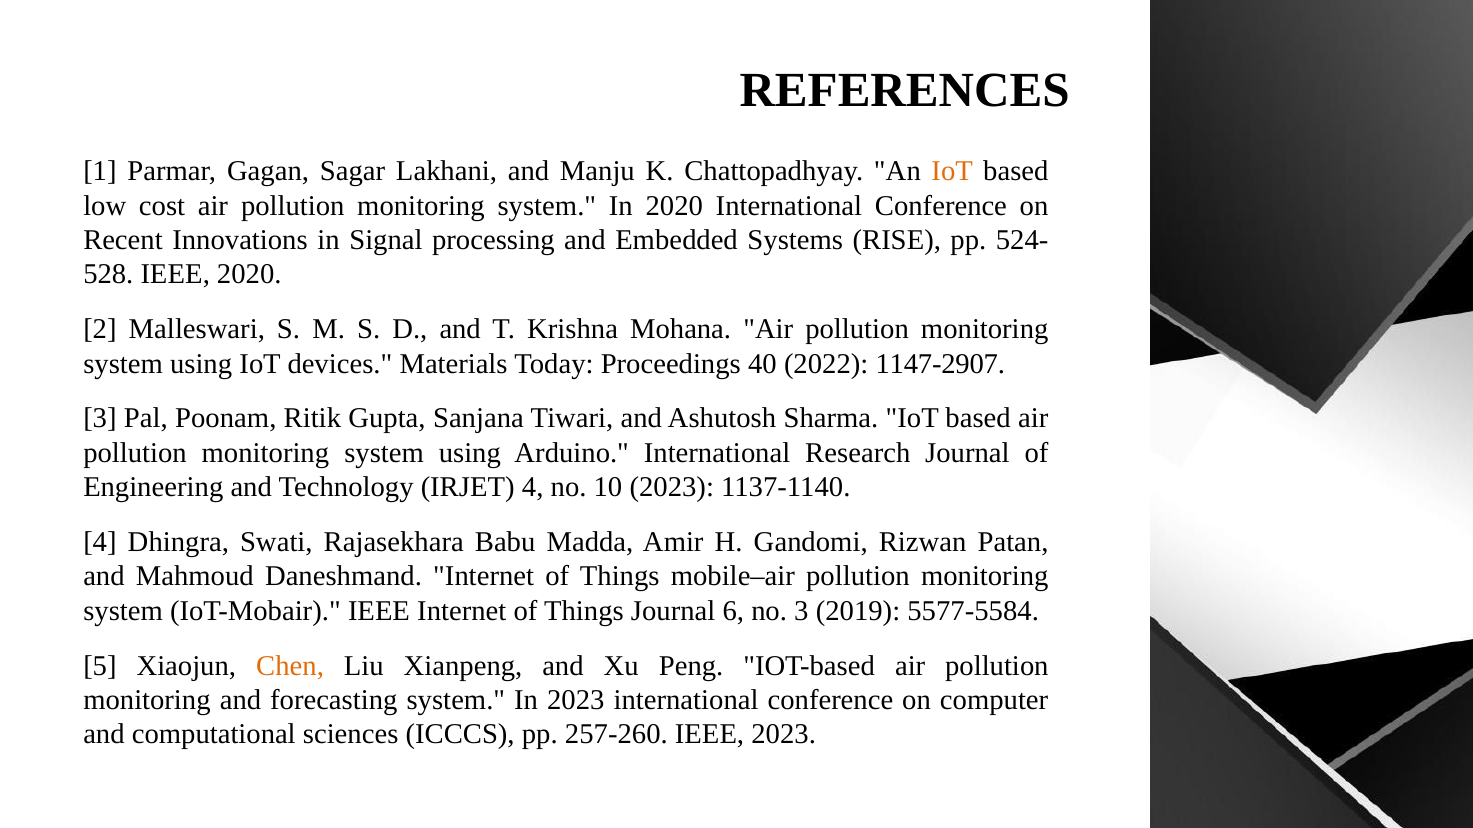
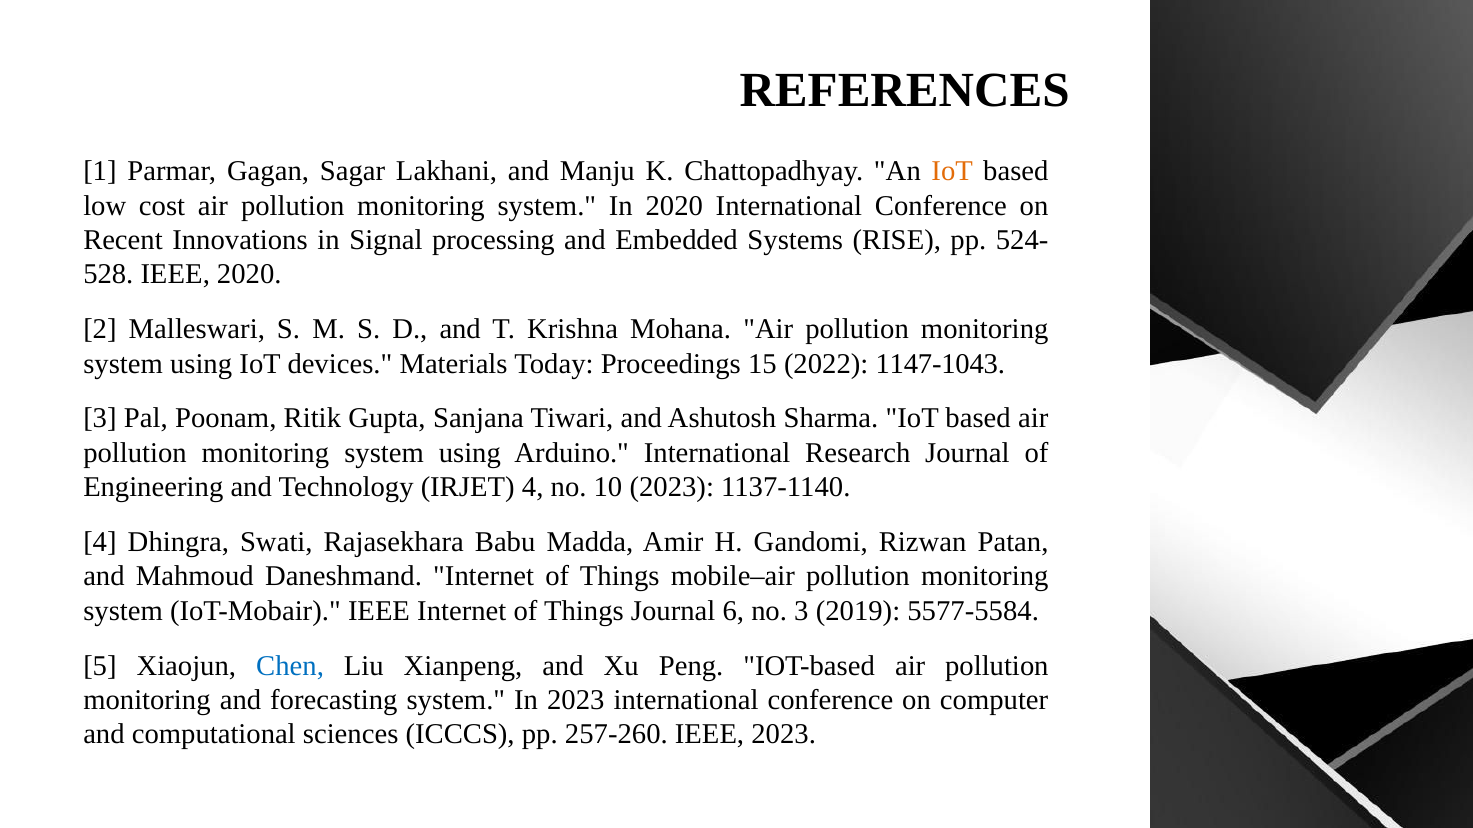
40: 40 -> 15 (762, 364)
1147-2907: 1147-2907 -> 1147-1043 (940, 364)
Chen colour: orange -> blue (290, 666)
